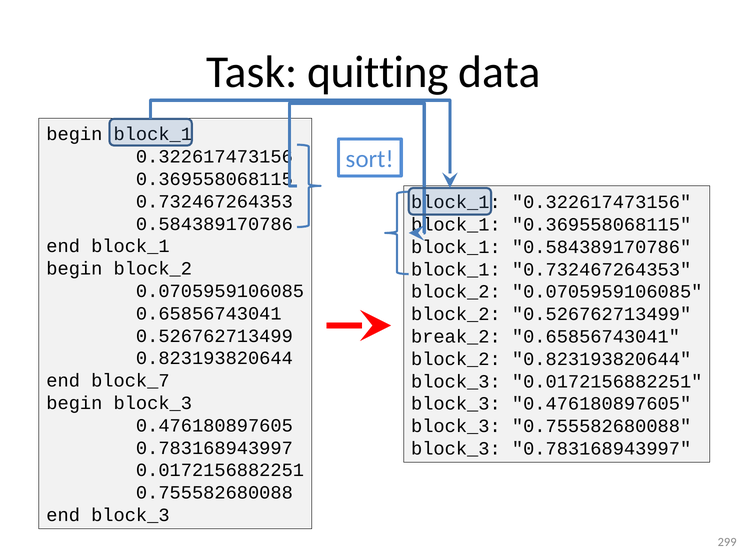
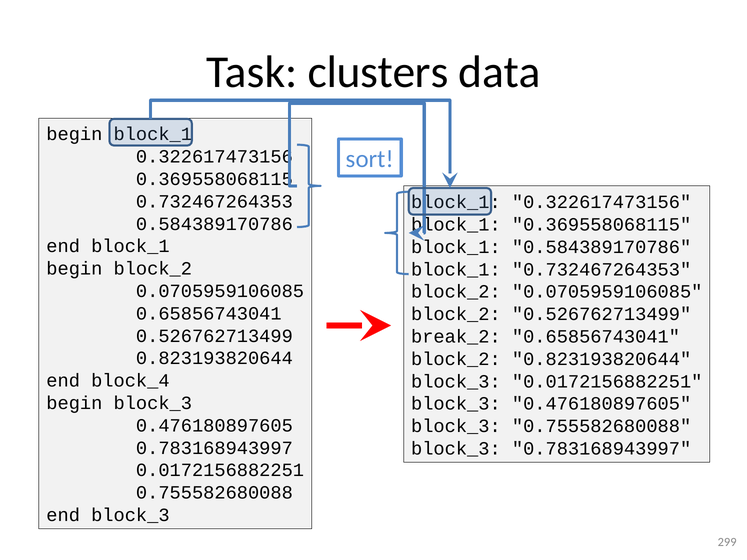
quitting: quitting -> clusters (378, 72)
block_7: block_7 -> block_4 (130, 381)
